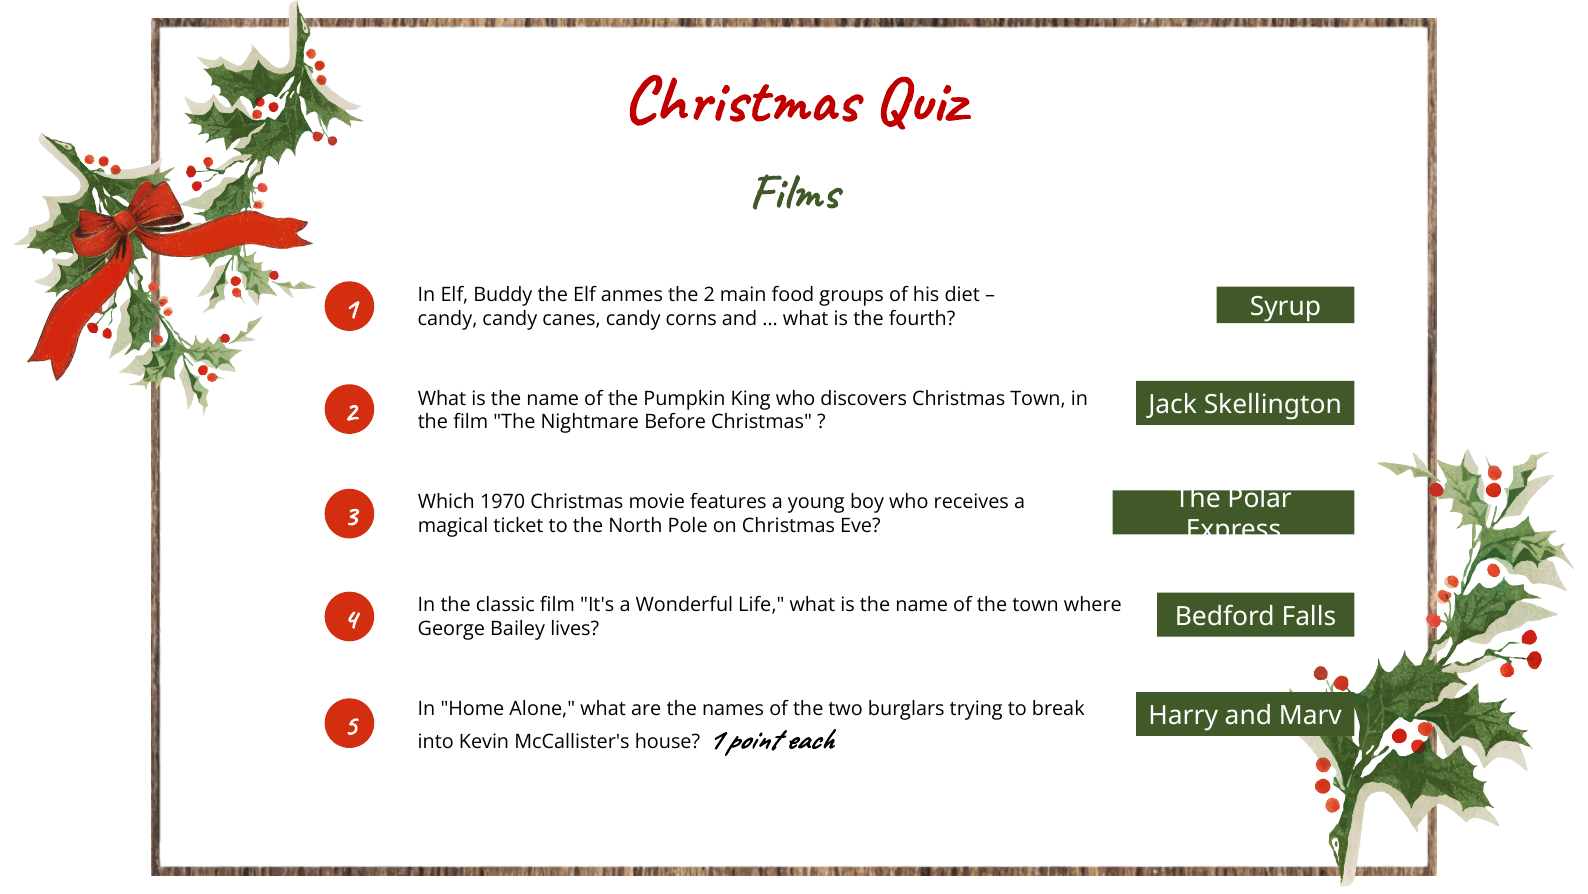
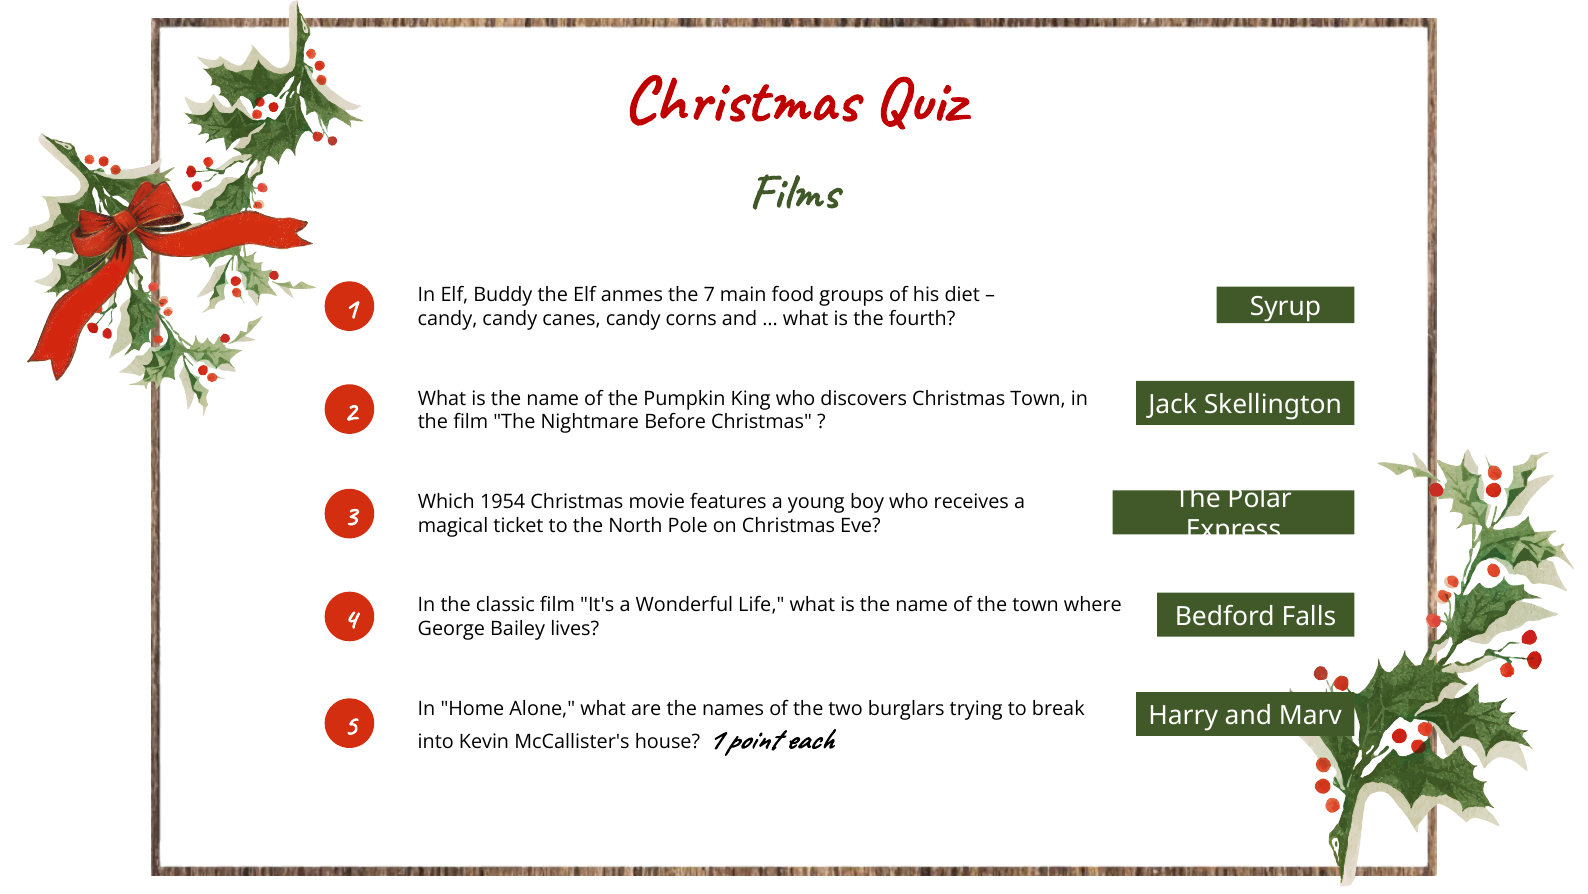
the 2: 2 -> 7 (709, 295)
1970: 1970 -> 1954 (503, 501)
